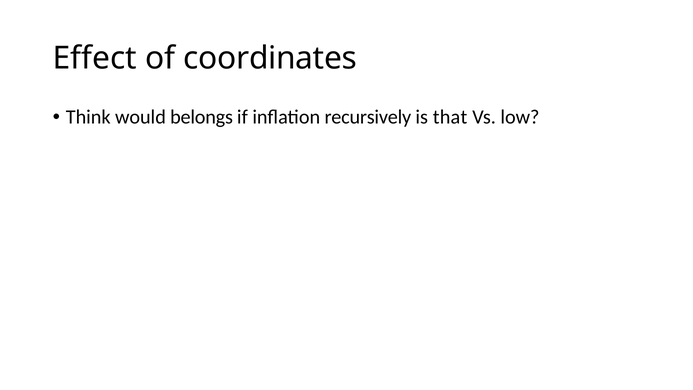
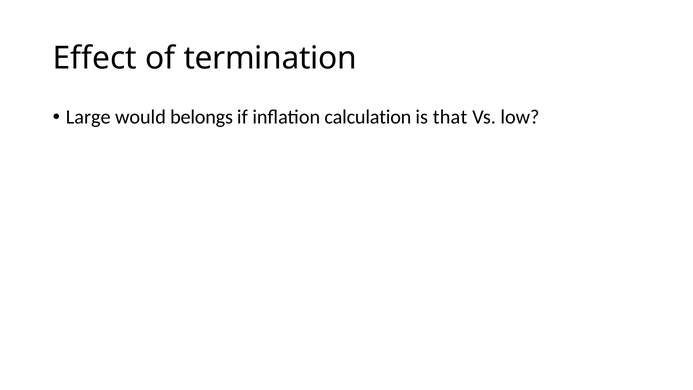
coordinates: coordinates -> termination (270, 58)
Think: Think -> Large (88, 117)
recursively: recursively -> calculation (368, 117)
